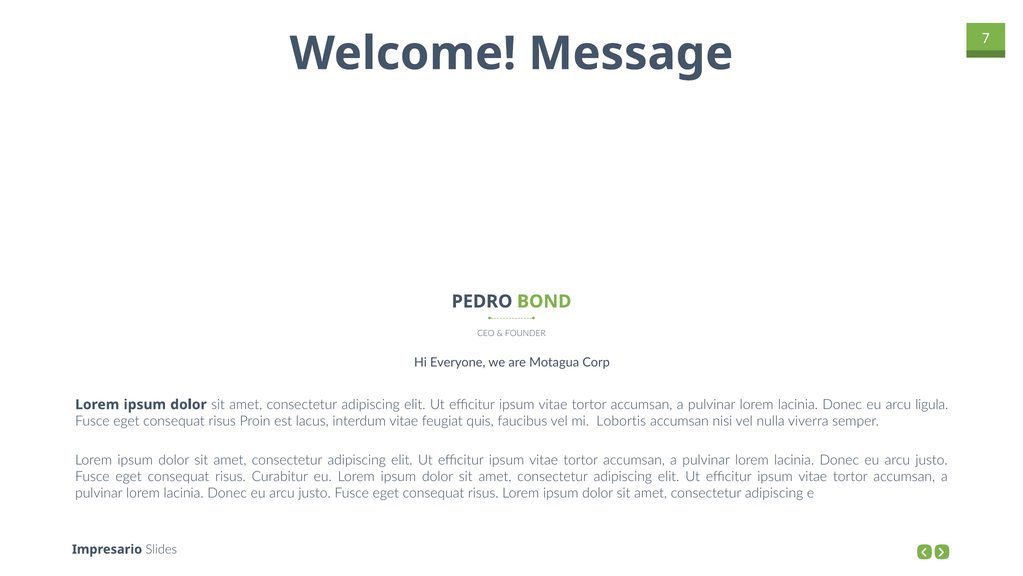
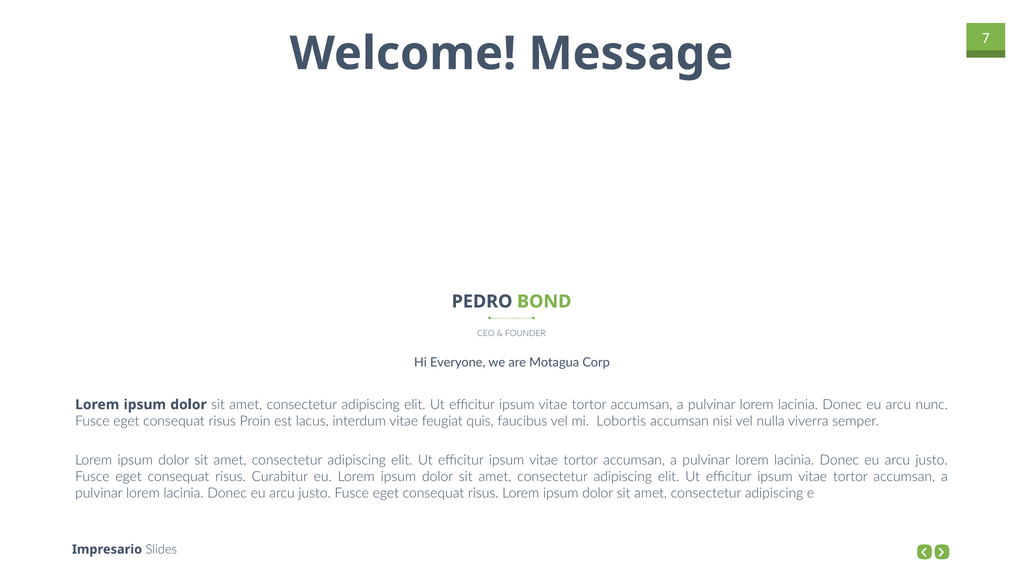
ligula: ligula -> nunc (932, 404)
